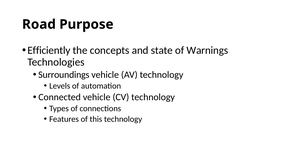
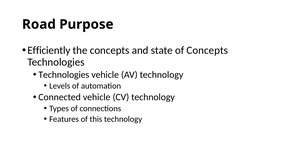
of Warnings: Warnings -> Concepts (207, 50)
Surroundings: Surroundings -> Technologies (64, 75)
